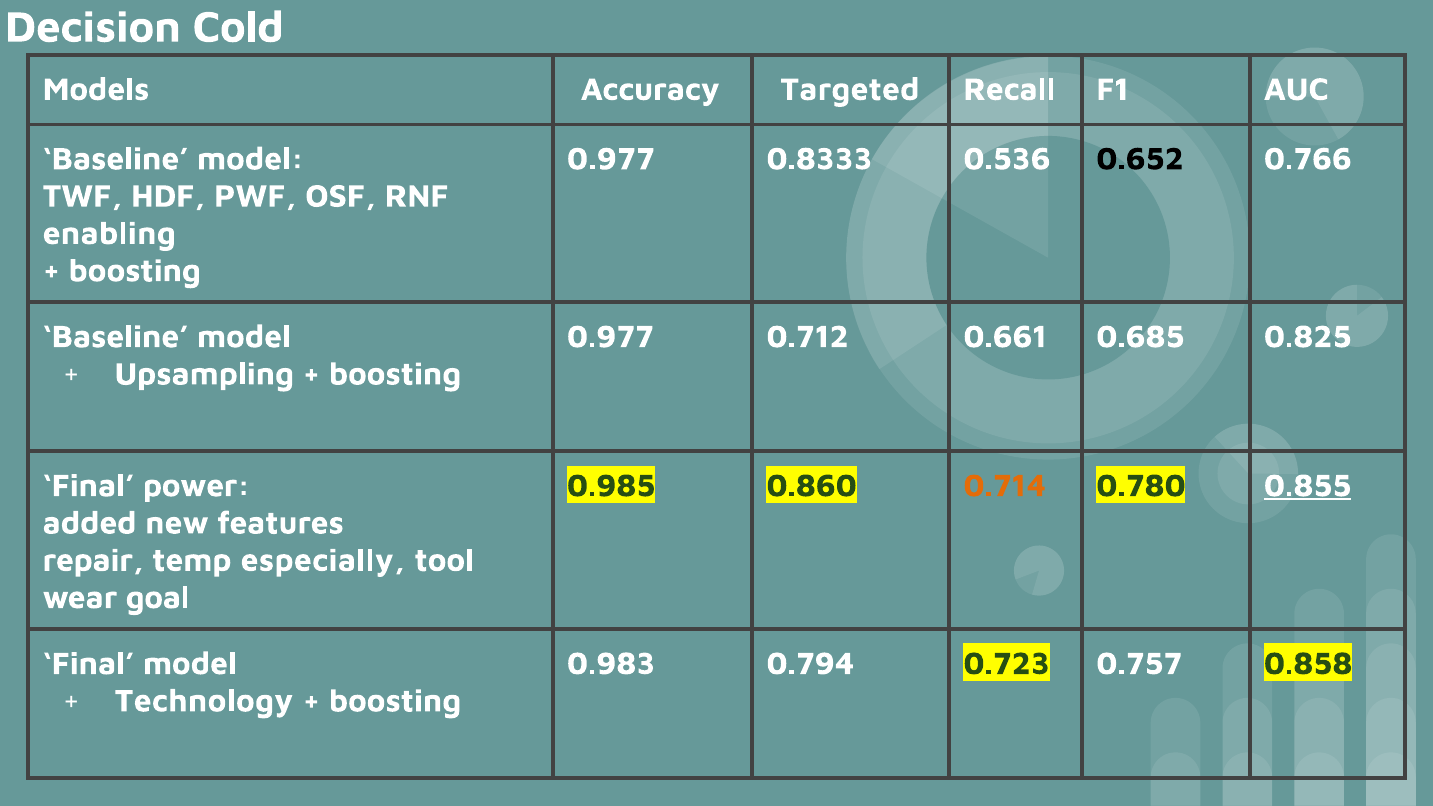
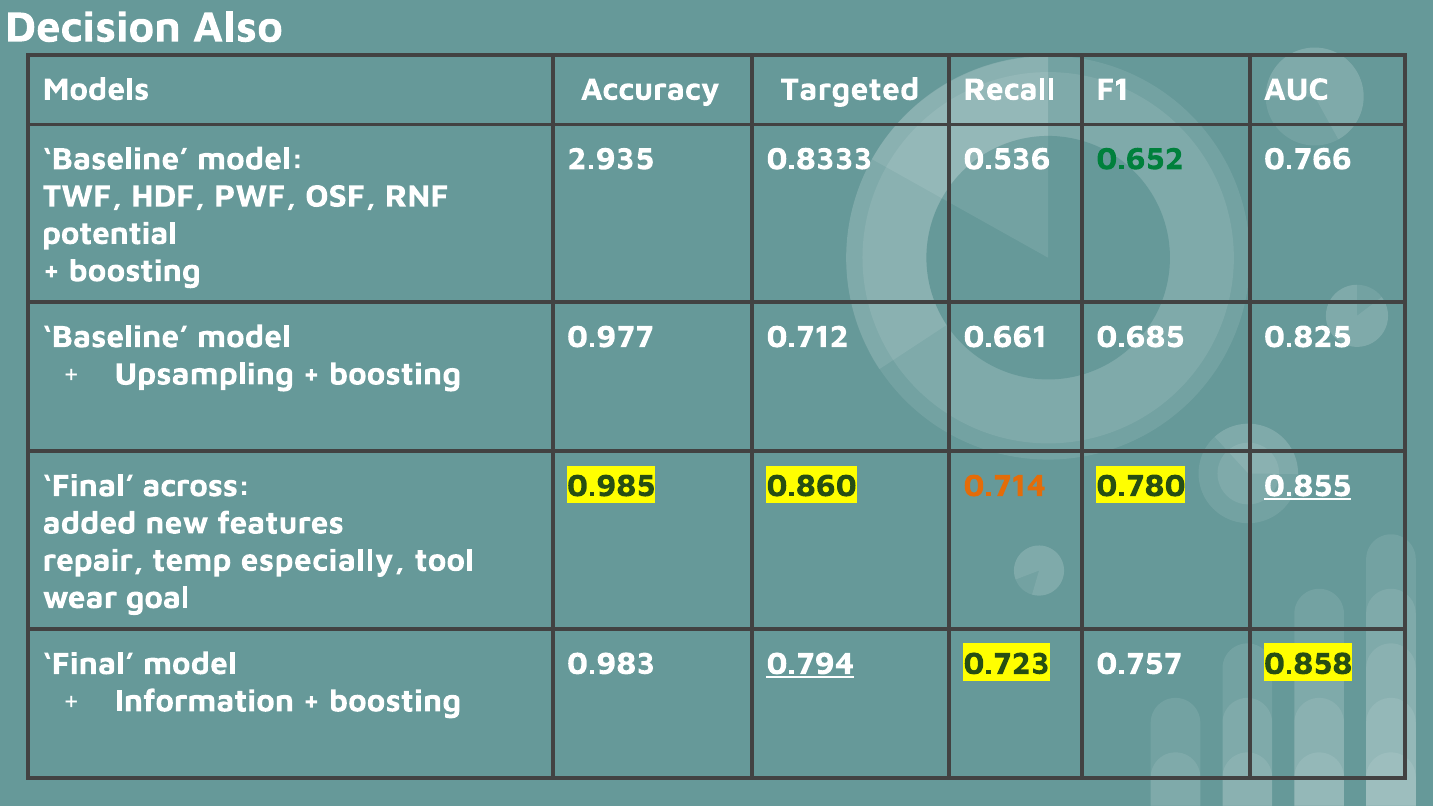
Cold: Cold -> Also (238, 27)
0.977: 0.977 -> 2.935 (611, 159)
0.652 colour: black -> green (1140, 159)
enabling: enabling -> potential (110, 233)
power: power -> across (197, 486)
0.794 underline: none -> present (810, 664)
Technology: Technology -> Information (204, 701)
